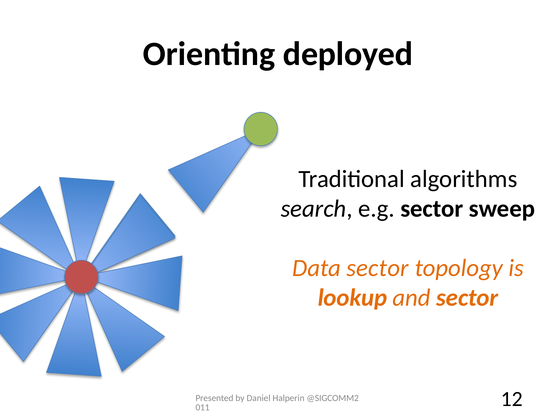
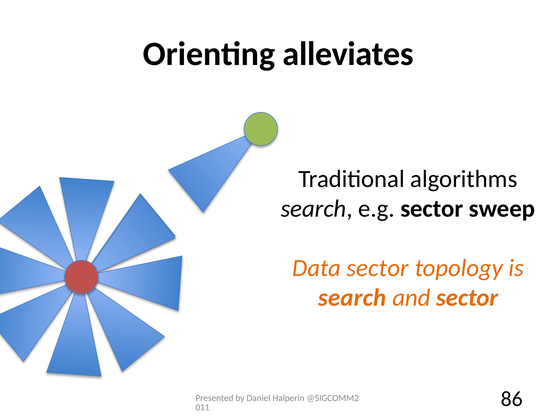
deployed: deployed -> alleviates (348, 54)
lookup: lookup -> search (352, 298)
12: 12 -> 86 (512, 399)
